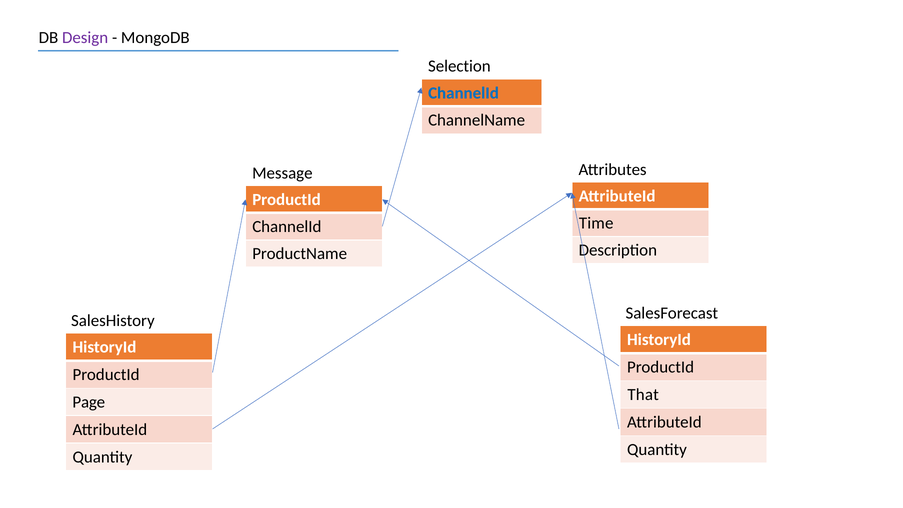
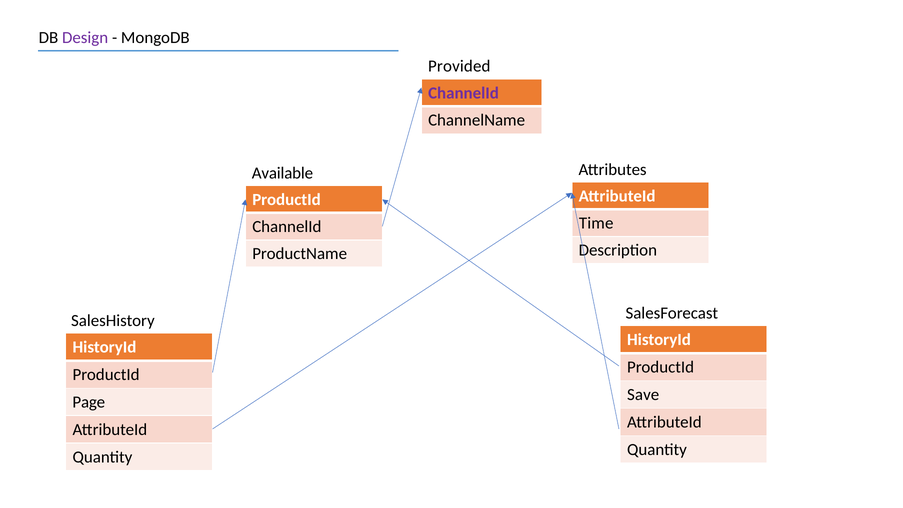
Selection: Selection -> Provided (459, 66)
ChannelId colour: blue -> purple (464, 93)
Message: Message -> Available (282, 173)
That: That -> Save (643, 395)
